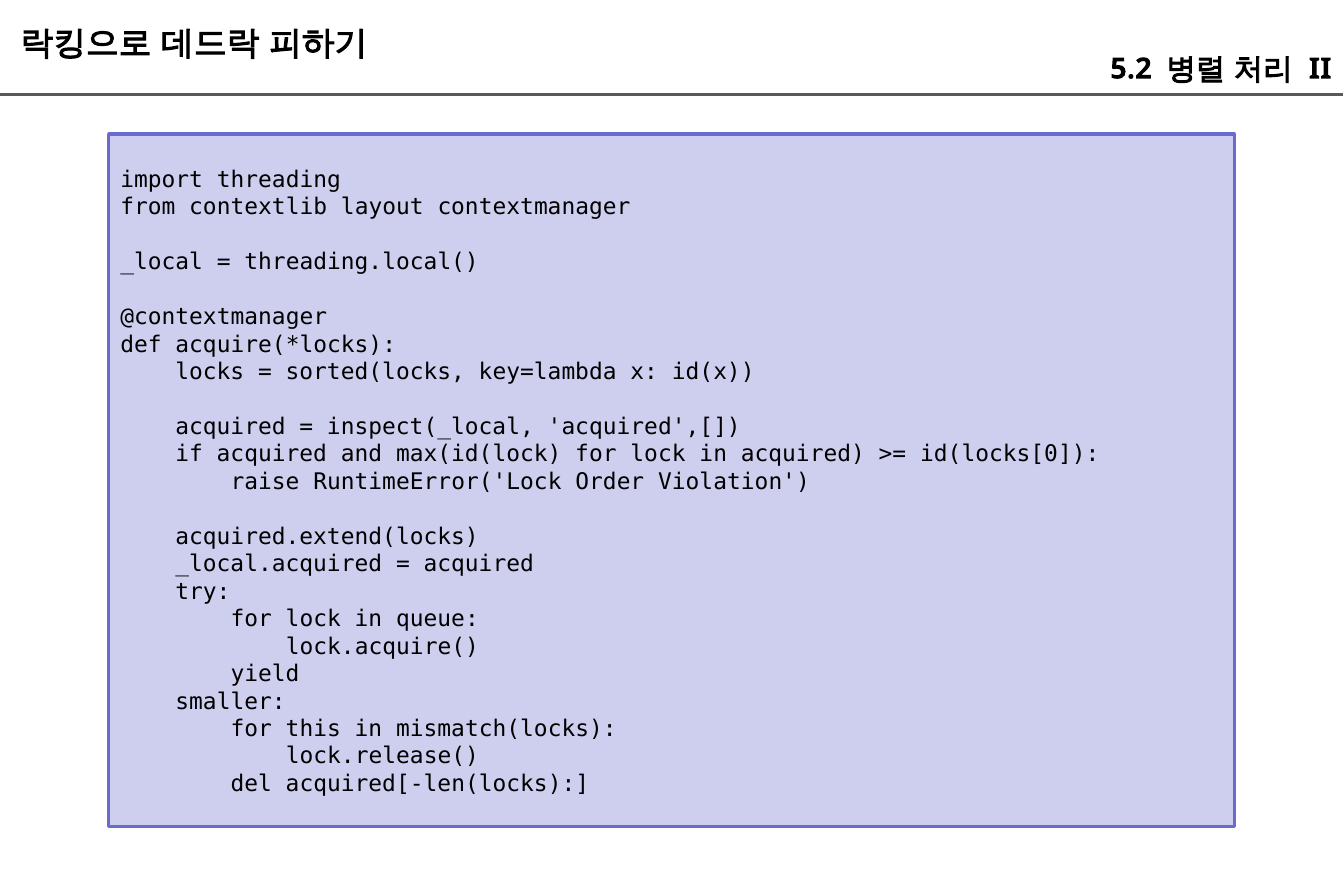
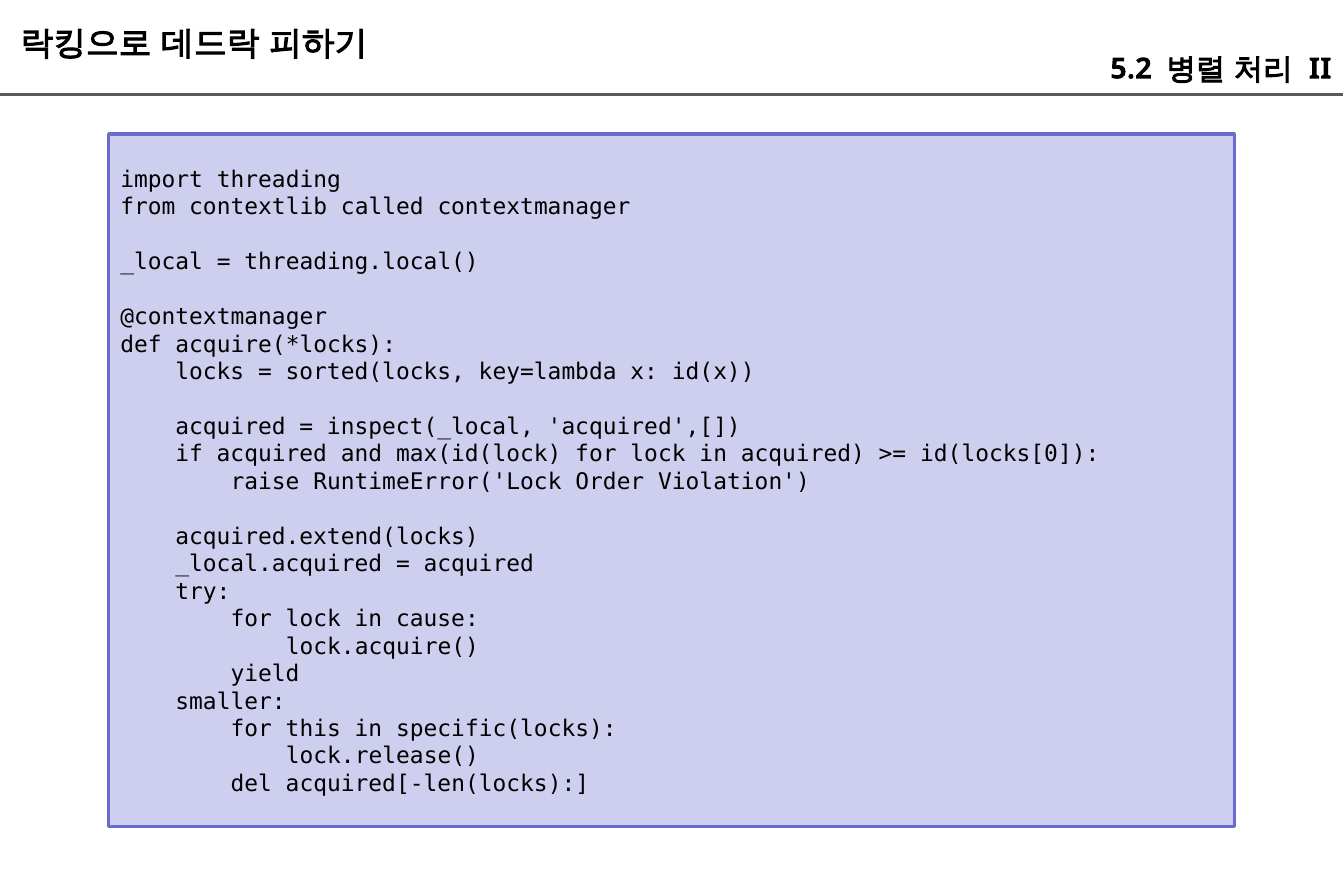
layout: layout -> called (382, 207)
queue: queue -> cause (437, 619)
mismatch(locks: mismatch(locks -> specific(locks (506, 729)
